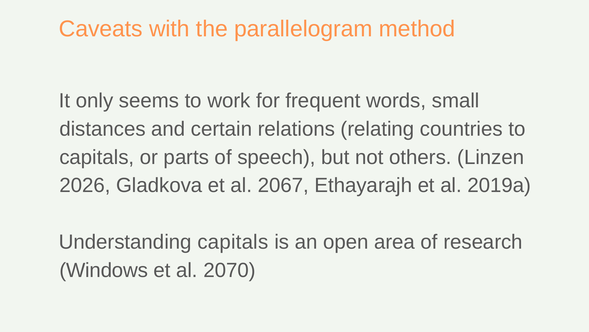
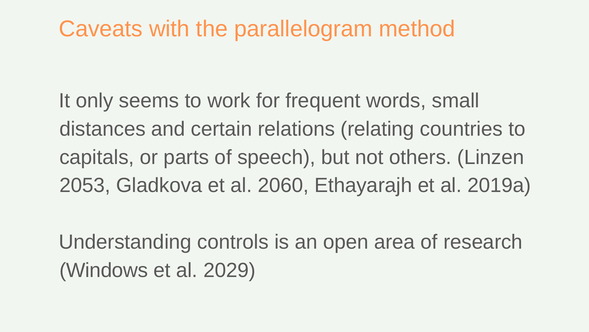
2026: 2026 -> 2053 (85, 185)
2067: 2067 -> 2060 (283, 185)
Understanding capitals: capitals -> controls (233, 242)
2070: 2070 -> 2029 (229, 270)
